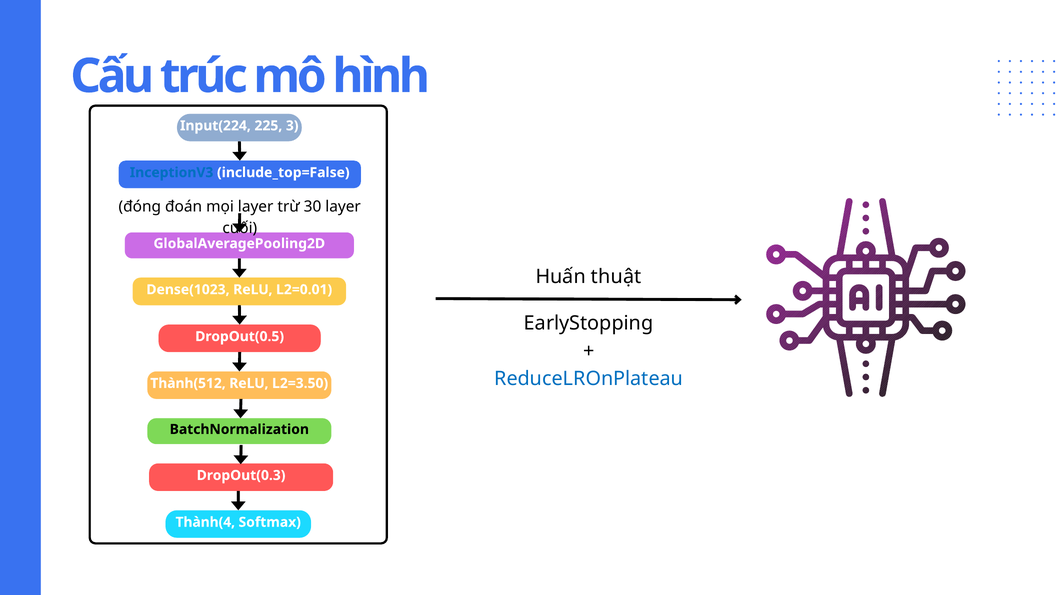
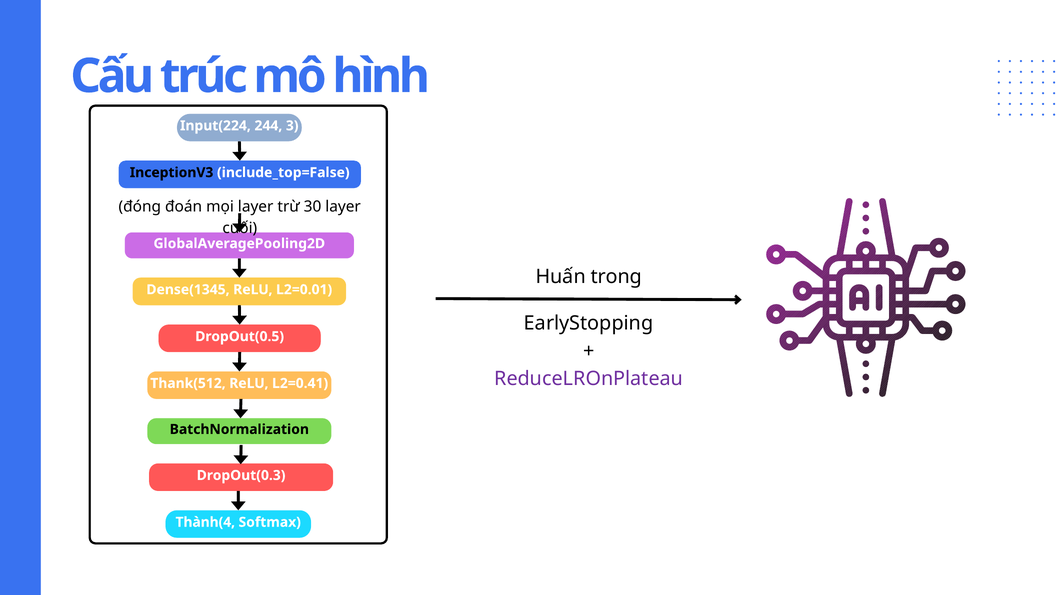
225: 225 -> 244 (268, 126)
InceptionV3 colour: blue -> black (172, 172)
thuật: thuật -> trong (616, 276)
Dense(1023: Dense(1023 -> Dense(1345 (188, 289)
ReduceLROnPlateau colour: blue -> purple (589, 379)
Thành(512: Thành(512 -> Thank(512 (188, 383)
L2=3.50: L2=3.50 -> L2=0.41 (300, 383)
